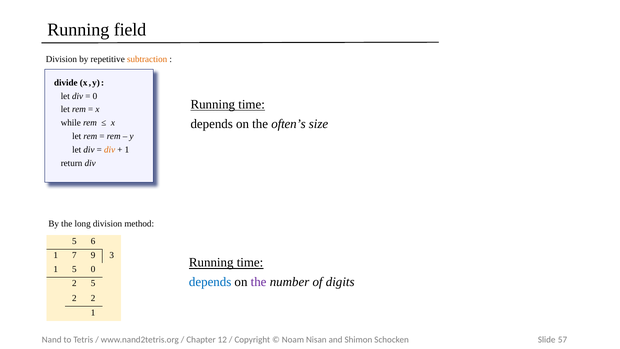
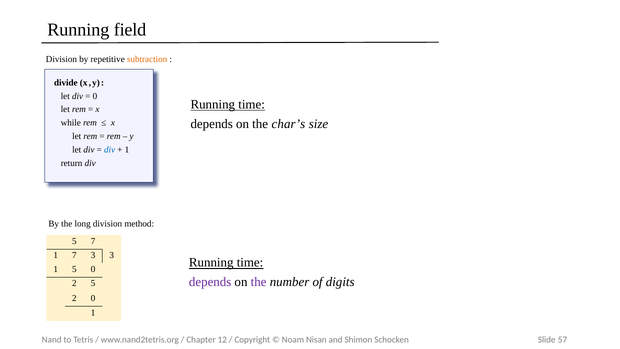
often’s: often’s -> char’s (288, 124)
div colour: orange -> blue (110, 150)
5 6: 6 -> 7 (93, 241)
7 9: 9 -> 3 (93, 255)
depends colour: blue -> purple (210, 282)
2 2: 2 -> 0 (93, 298)
